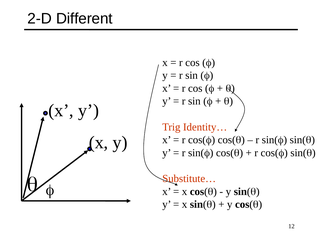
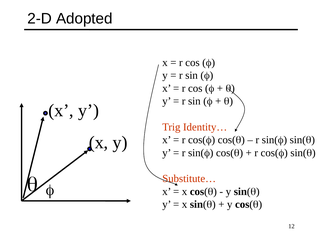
Different: Different -> Adopted (84, 19)
